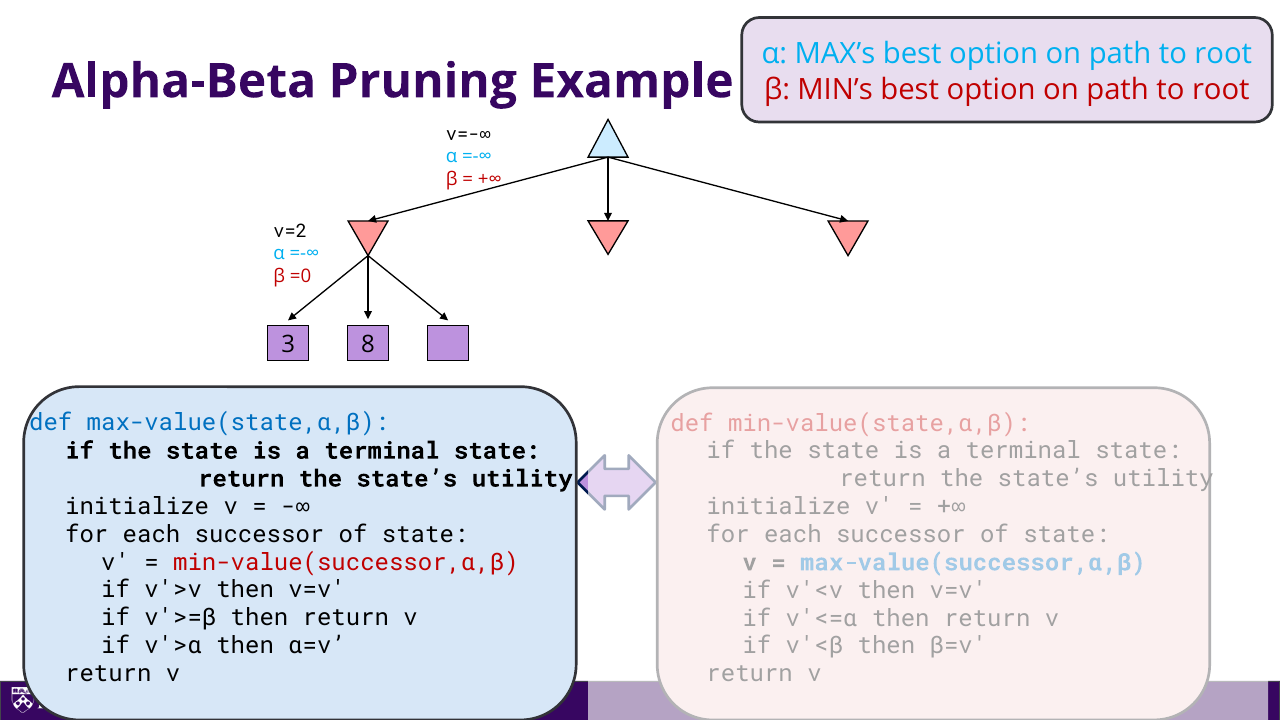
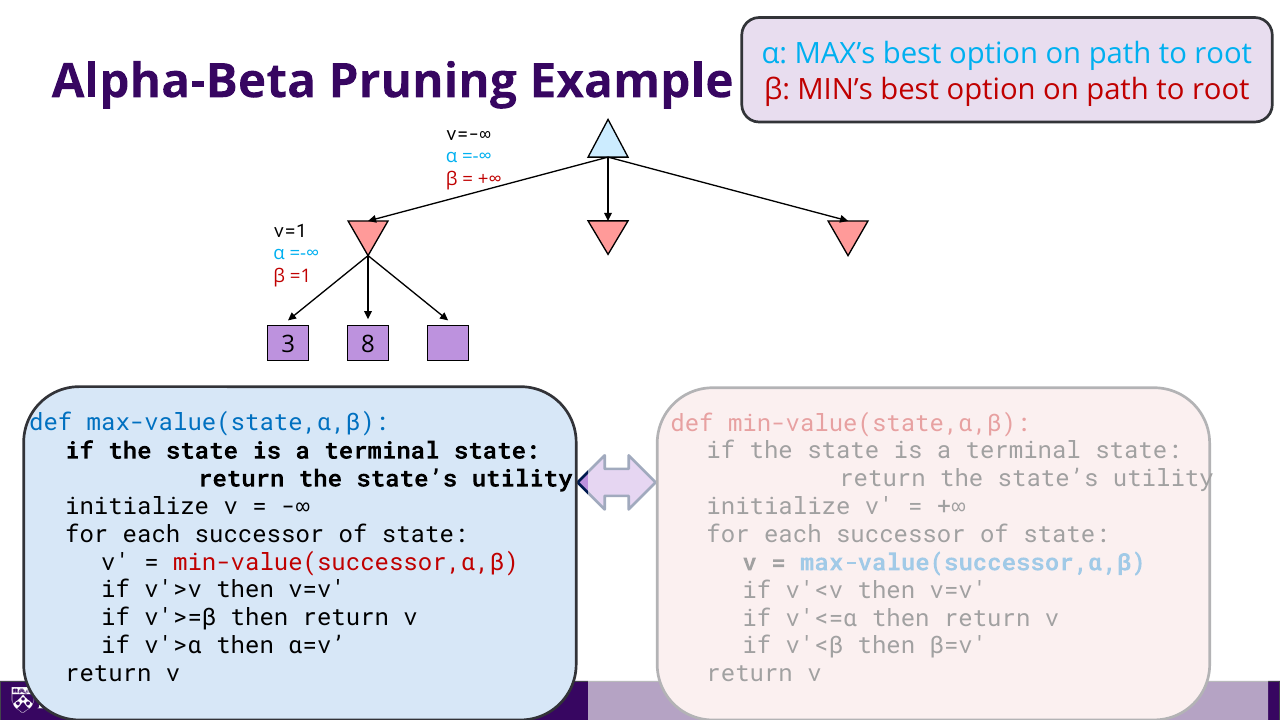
v=2: v=2 -> v=1 (290, 231)
=0: =0 -> =1 (301, 276)
